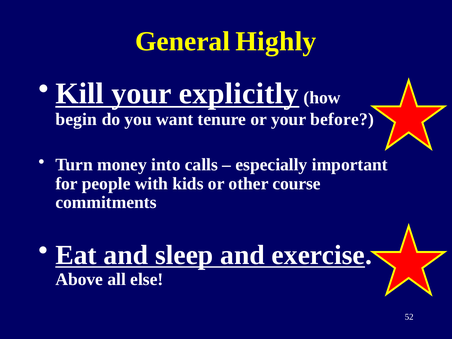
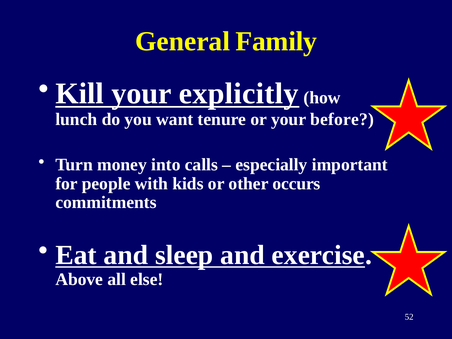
Highly: Highly -> Family (276, 41)
begin: begin -> lunch (76, 120)
course: course -> occurs (297, 184)
